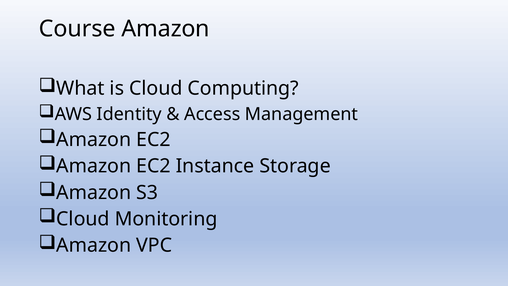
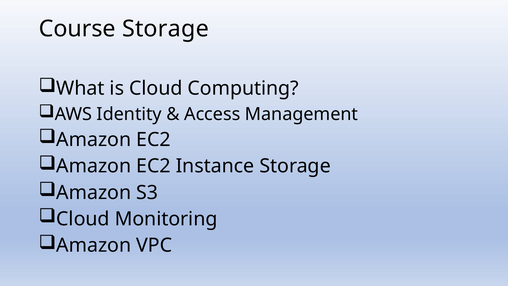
Course Amazon: Amazon -> Storage (165, 29)
